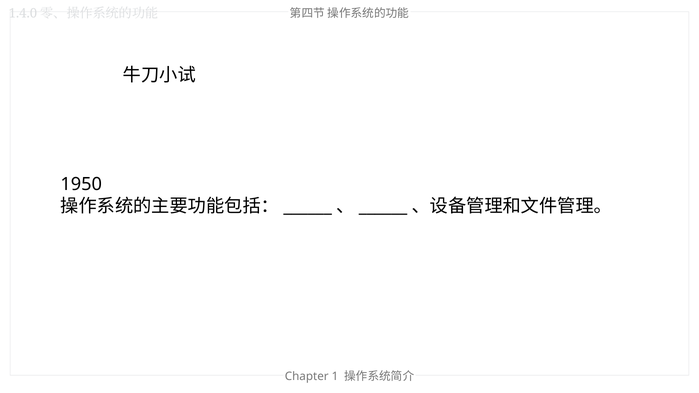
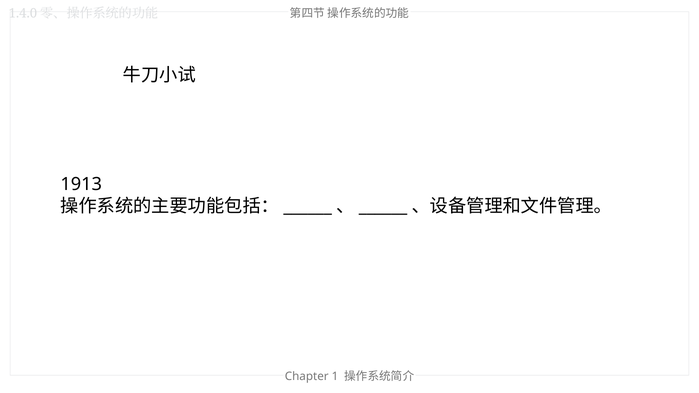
1950: 1950 -> 1913 (81, 184)
